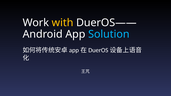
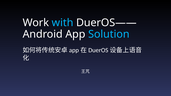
with colour: yellow -> light blue (63, 23)
